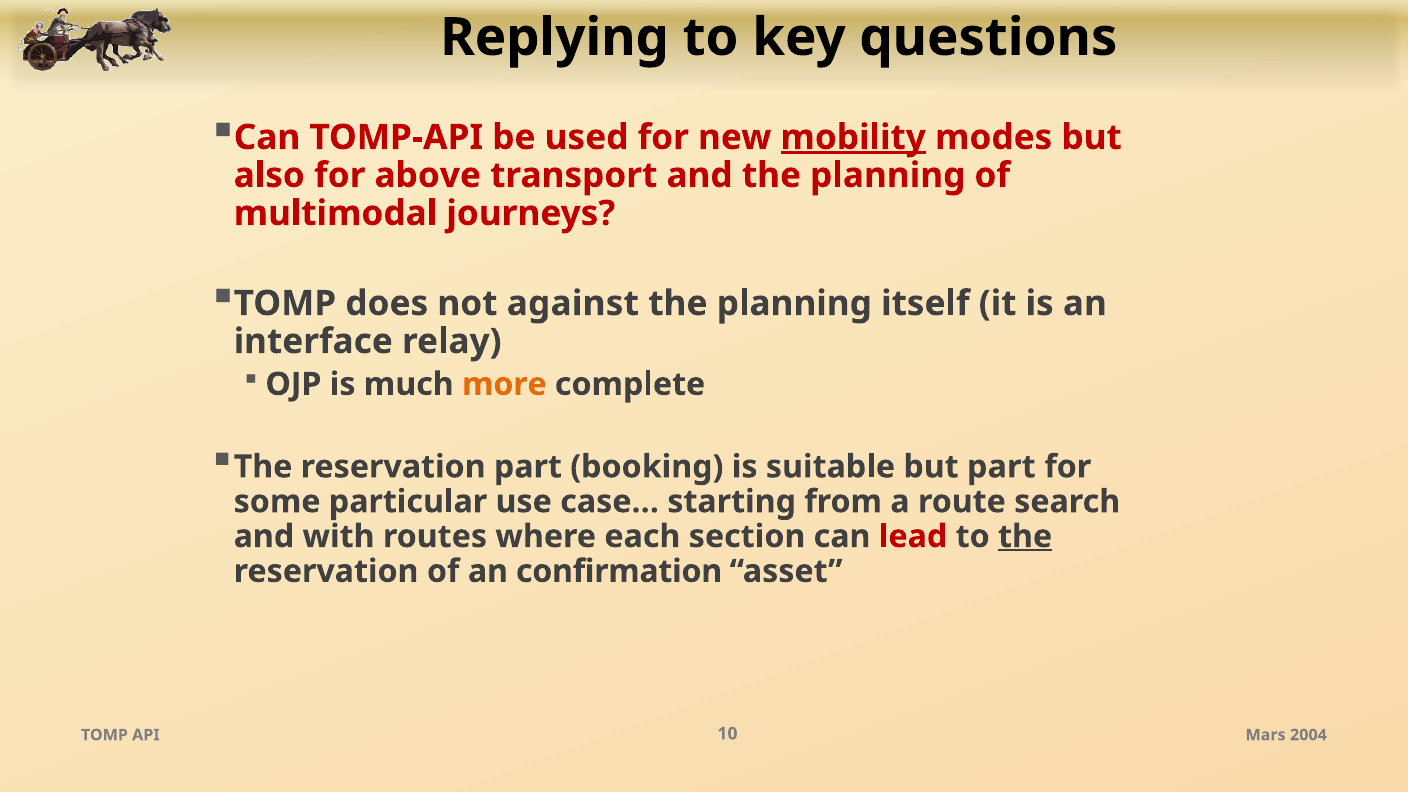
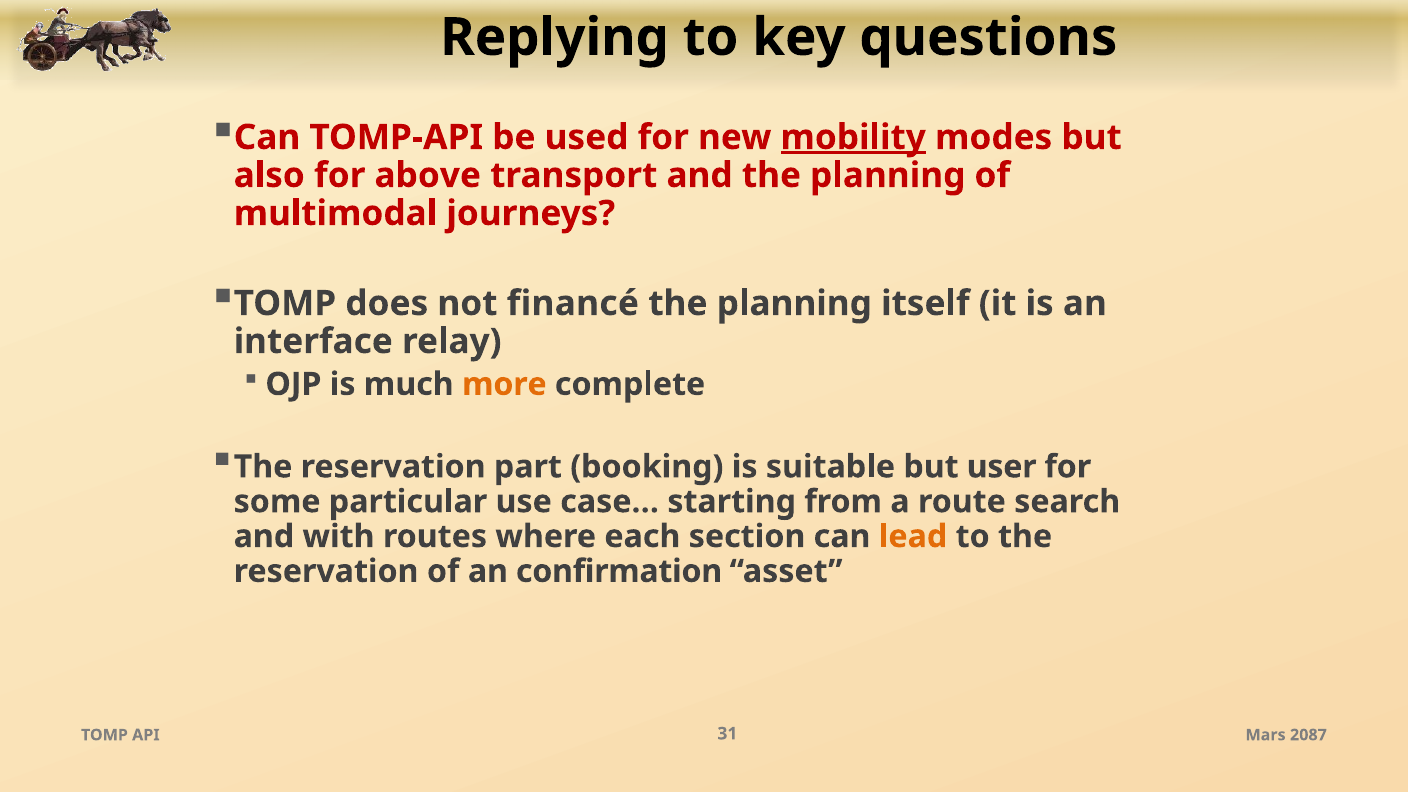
against: against -> financé (573, 303)
but part: part -> user (1002, 467)
lead colour: red -> orange (913, 536)
the underline: present -> none (1025, 536)
10: 10 -> 31 (727, 734)
2004: 2004 -> 2087 (1308, 735)
